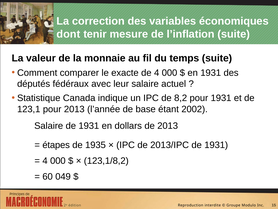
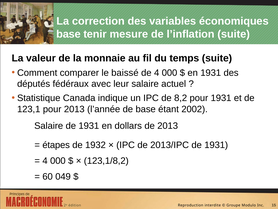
dont: dont -> base (68, 34)
exacte: exacte -> baissé (125, 73)
1935: 1935 -> 1932 (95, 145)
